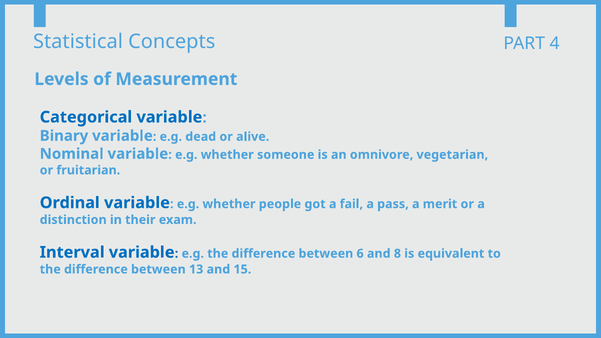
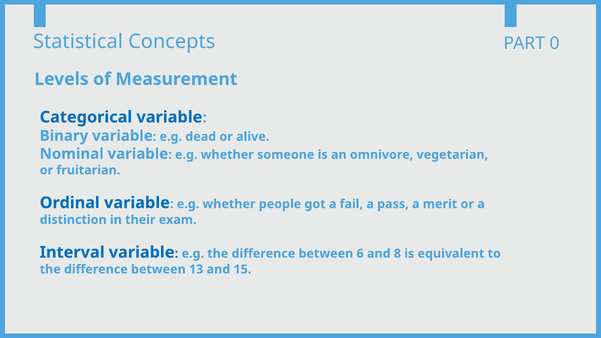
4: 4 -> 0 (555, 44)
